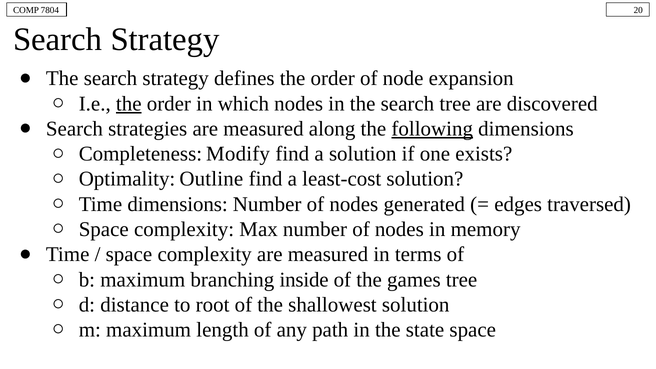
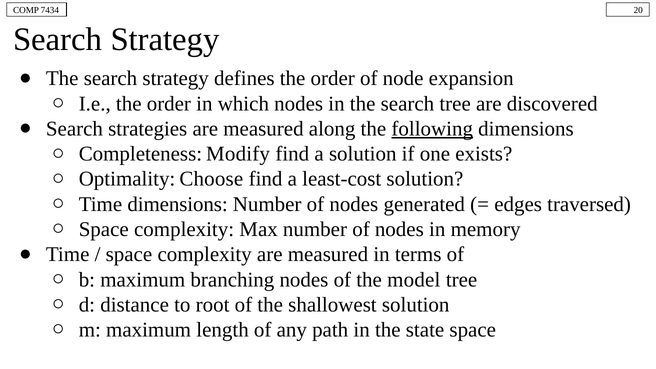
7804: 7804 -> 7434 (50, 10)
the underline: present -> none (129, 104)
Outline: Outline -> Choose (211, 179)
branching inside: inside -> nodes (304, 280)
games: games -> model (414, 280)
